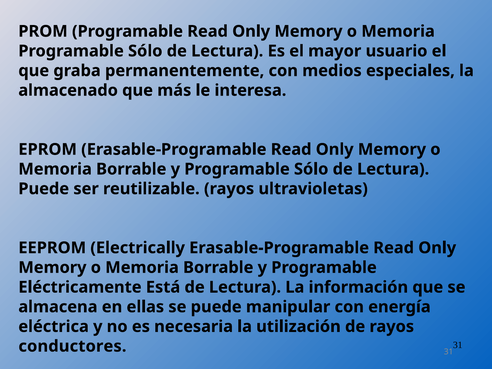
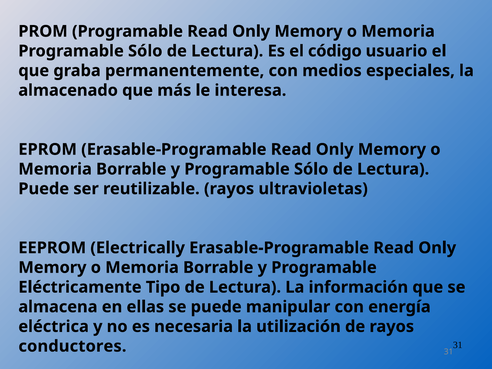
mayor: mayor -> código (335, 51)
Está: Está -> Tipo (163, 287)
